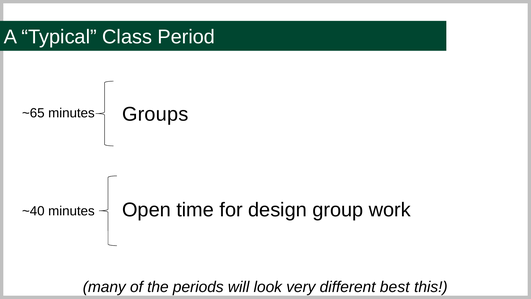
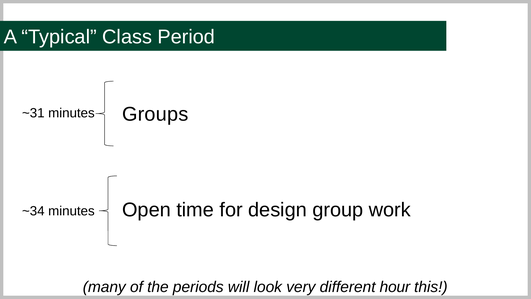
~65: ~65 -> ~31 (33, 113)
~40: ~40 -> ~34 (33, 211)
best: best -> hour (395, 287)
